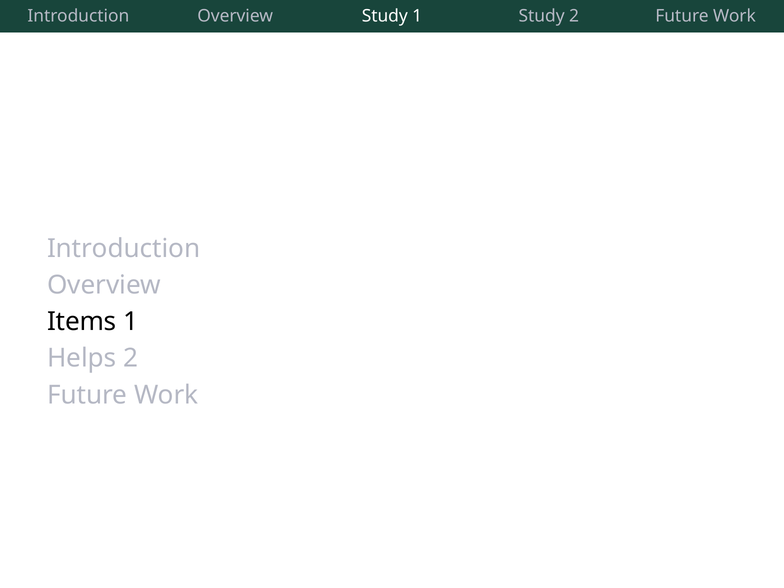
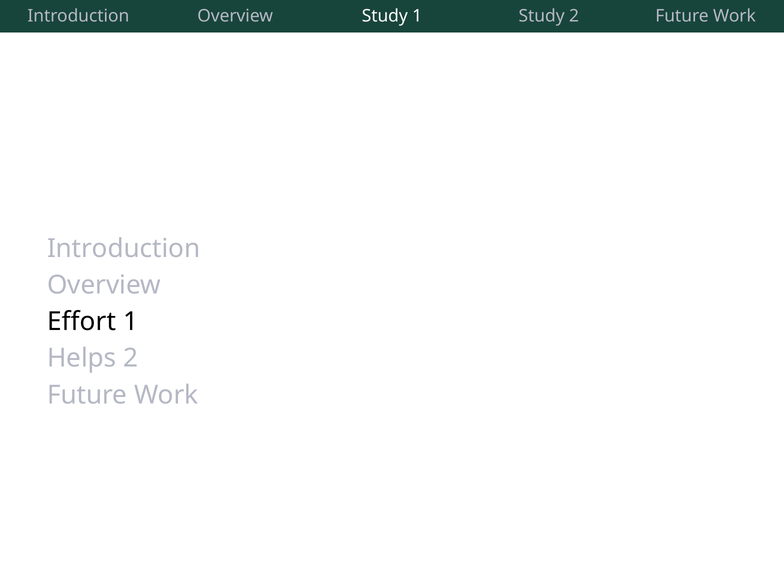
Items: Items -> Effort (82, 322)
